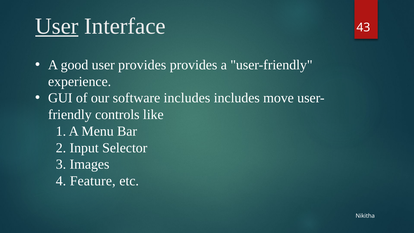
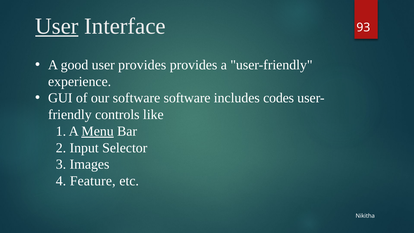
43: 43 -> 93 (363, 27)
software includes: includes -> software (187, 98)
move: move -> codes (279, 98)
Menu underline: none -> present (98, 131)
